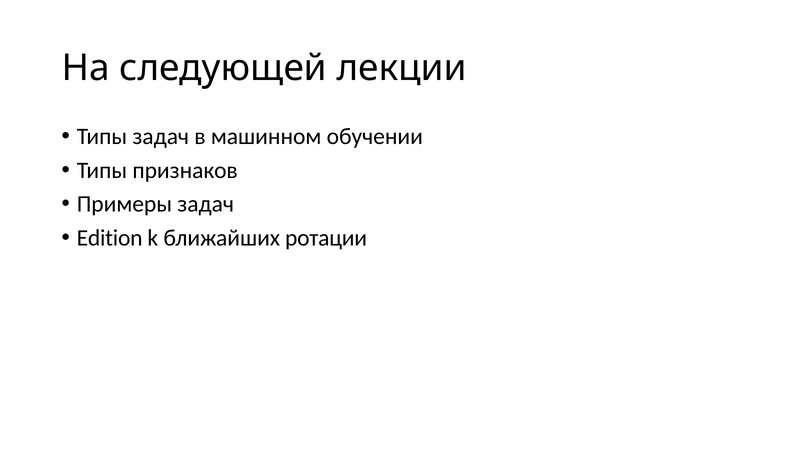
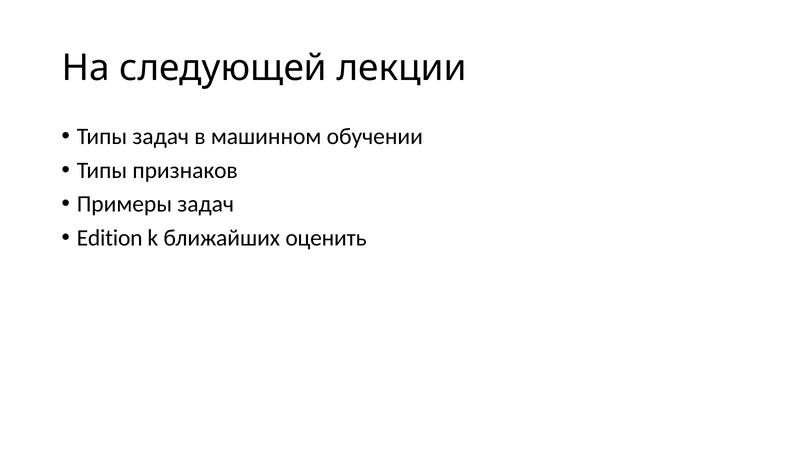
ротации: ротации -> оценить (326, 238)
